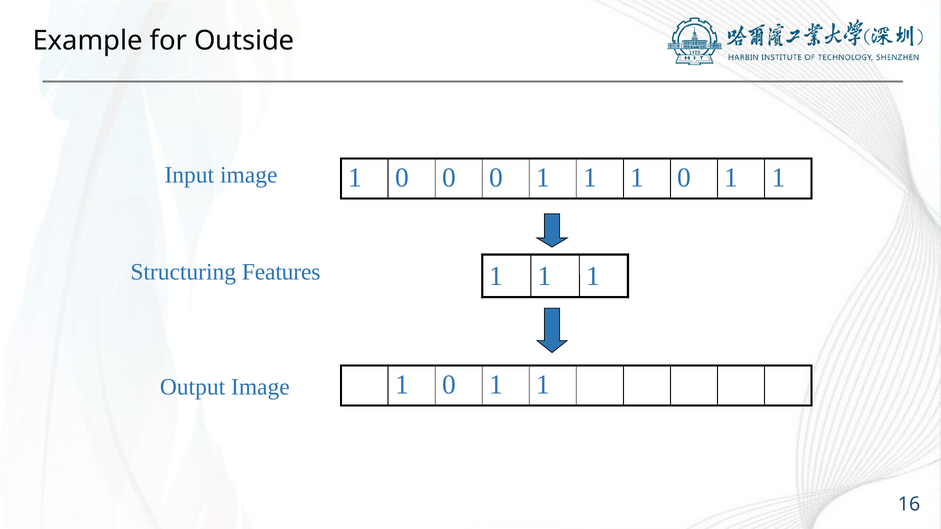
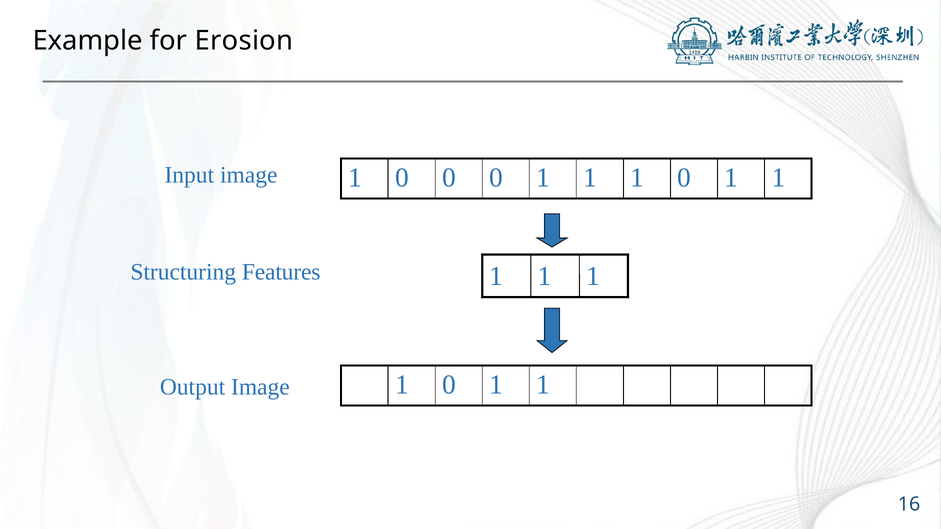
Outside: Outside -> Erosion (244, 41)
